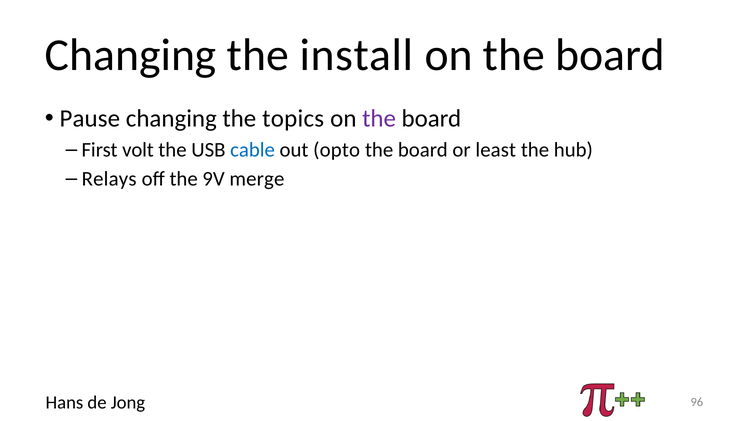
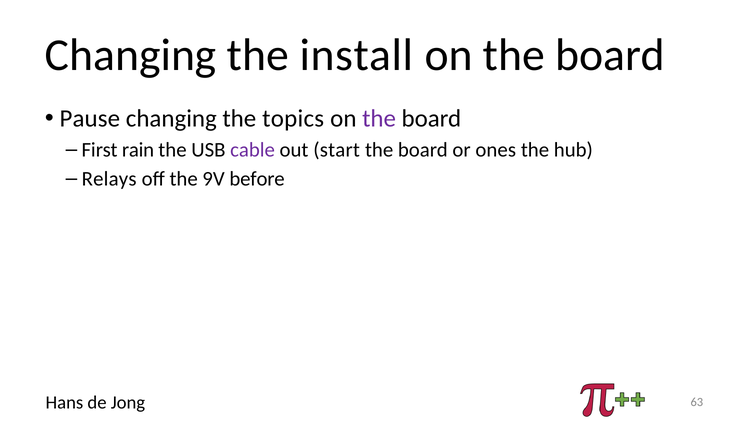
volt: volt -> rain (138, 150)
cable colour: blue -> purple (253, 150)
opto: opto -> start (337, 150)
least: least -> ones (496, 150)
merge: merge -> before (257, 179)
96: 96 -> 63 (697, 402)
